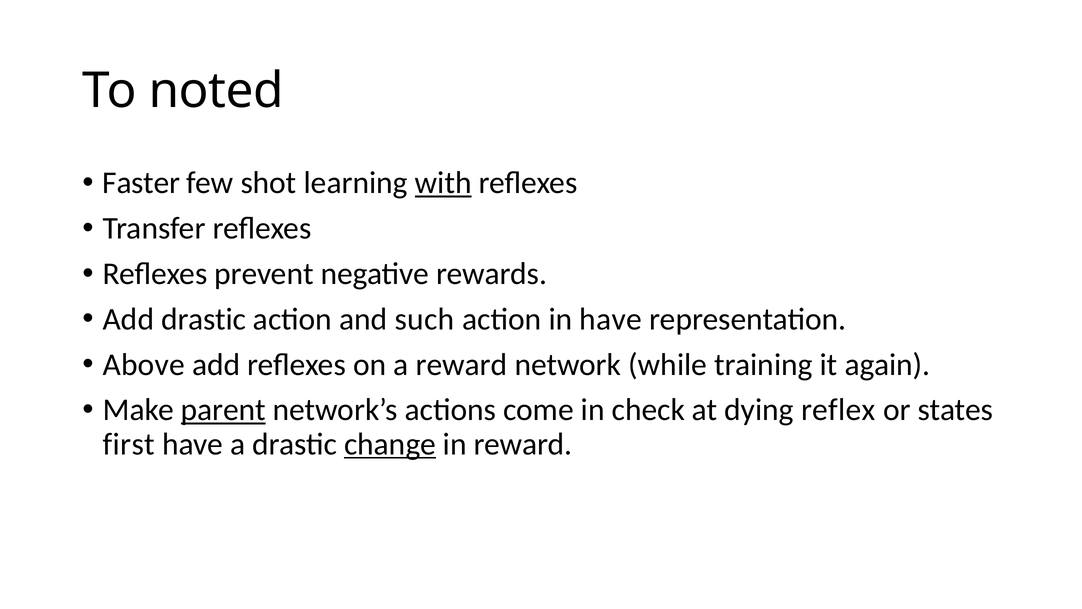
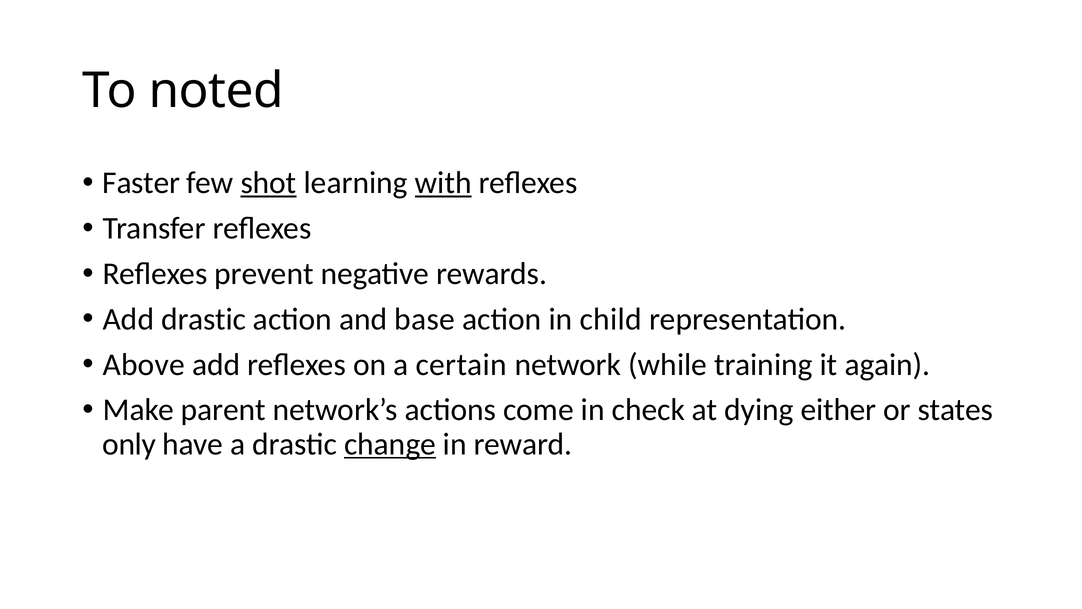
shot underline: none -> present (269, 183)
such: such -> base (425, 319)
in have: have -> child (611, 319)
a reward: reward -> certain (461, 364)
parent underline: present -> none (223, 410)
reflex: reflex -> either (839, 410)
first: first -> only (129, 444)
